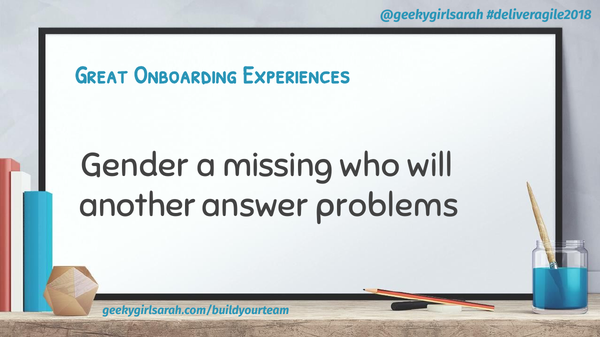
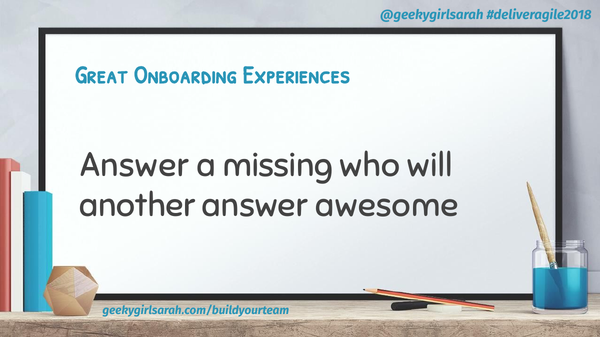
Gender: Gender -> Answer (135, 165)
problems: problems -> awesome (387, 205)
